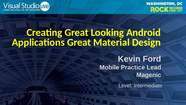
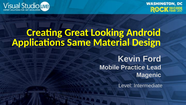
Applications Great: Great -> Same (79, 42)
